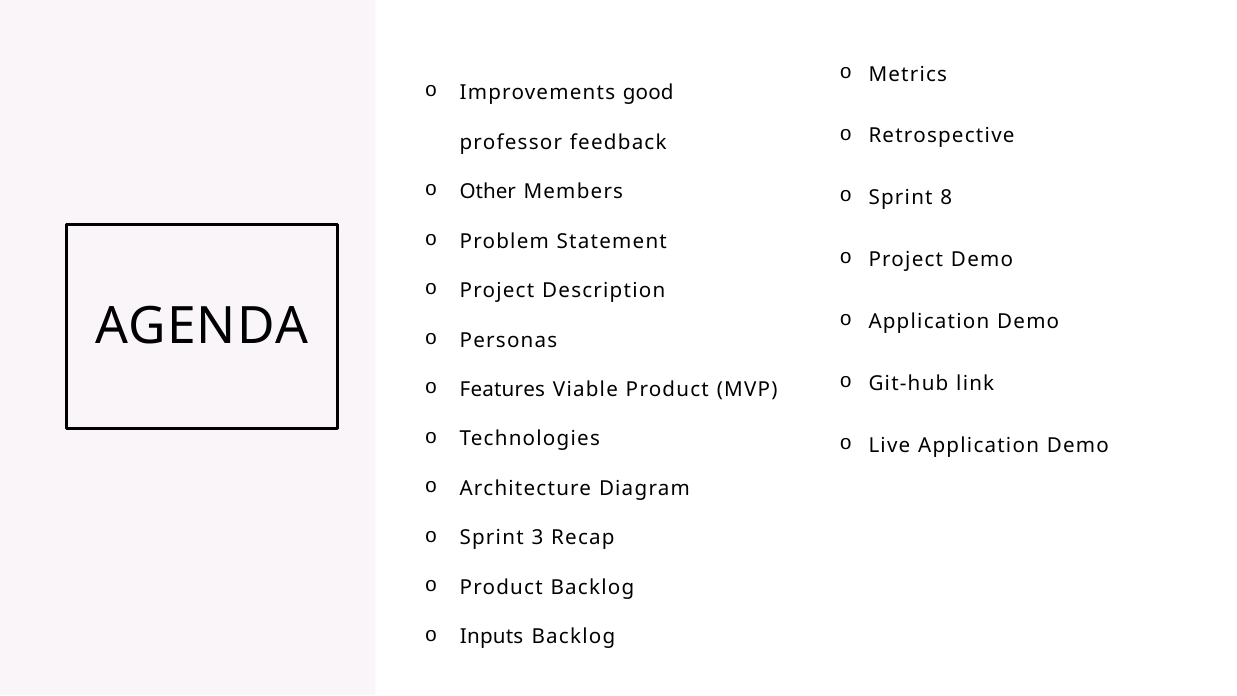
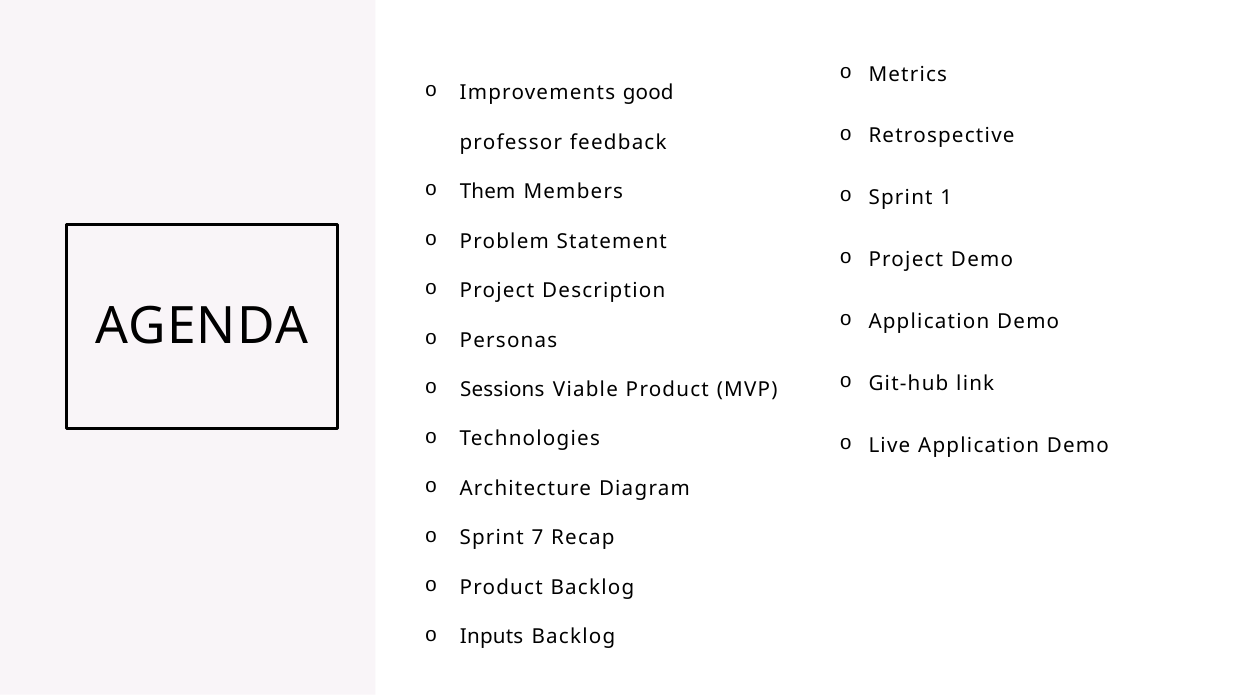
Other: Other -> Them (488, 192)
8: 8 -> 1 (946, 198)
Features: Features -> Sessions (502, 390)
3: 3 -> 7 (537, 538)
